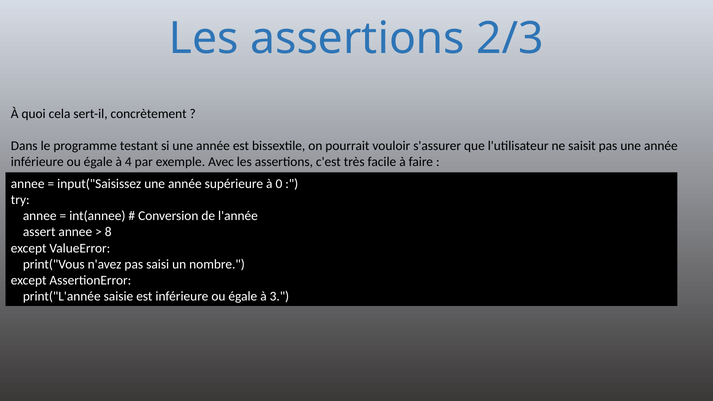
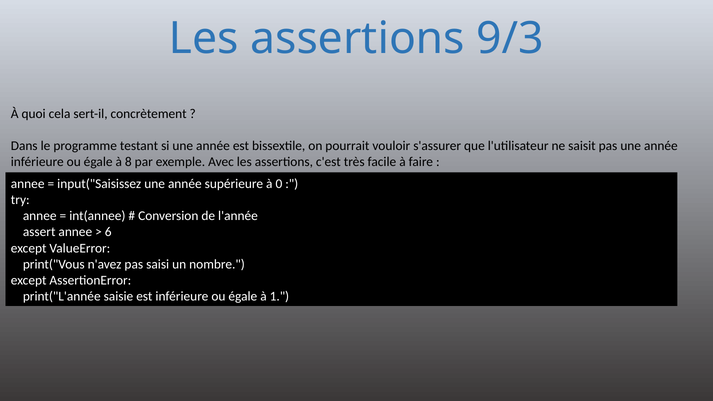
2/3: 2/3 -> 9/3 (510, 38)
4: 4 -> 8 (128, 162)
8: 8 -> 6 (108, 232)
3: 3 -> 1 (279, 296)
